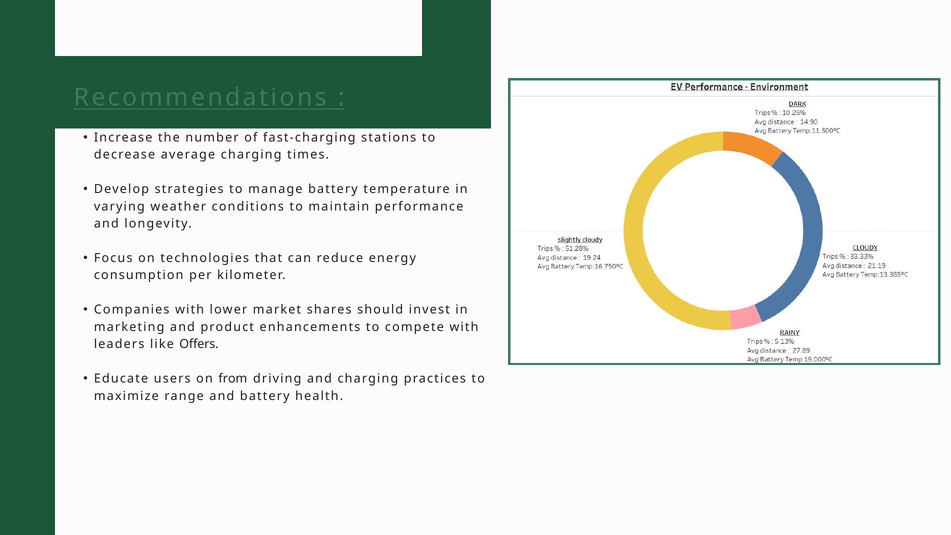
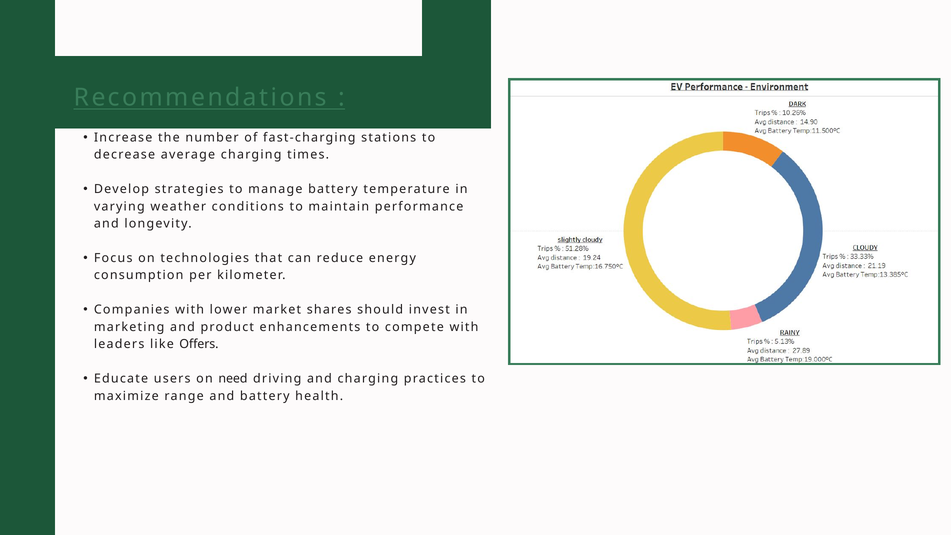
from: from -> need (233, 379)
